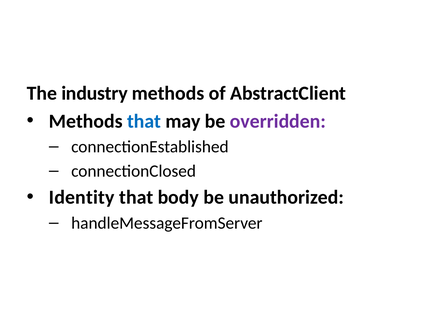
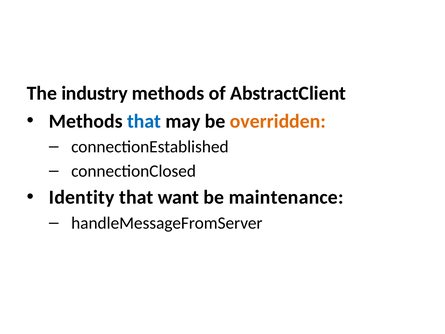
overridden colour: purple -> orange (278, 121)
body: body -> want (178, 197)
unauthorized: unauthorized -> maintenance (286, 197)
